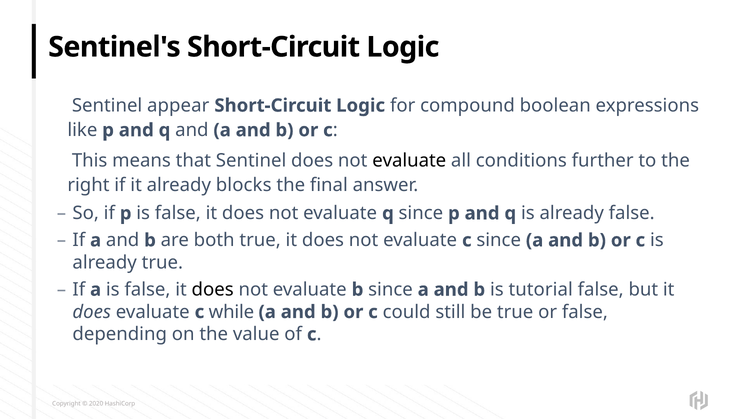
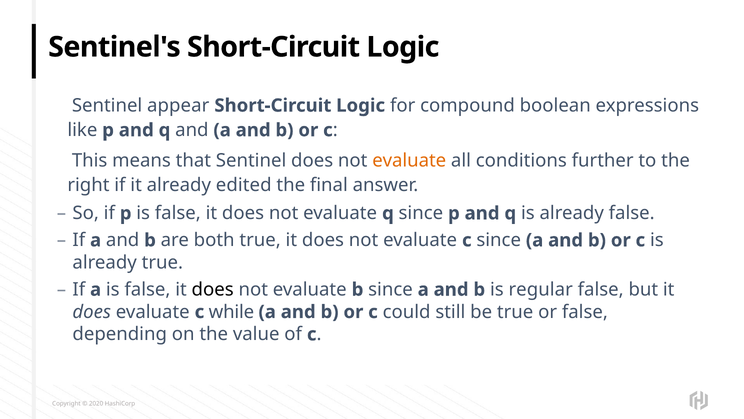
evaluate colour: black -> orange (409, 160)
blocks: blocks -> edited (244, 185)
tutorial: tutorial -> regular (541, 289)
